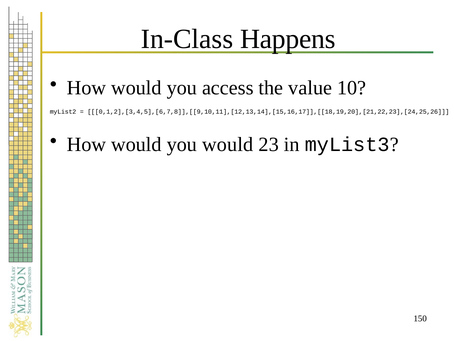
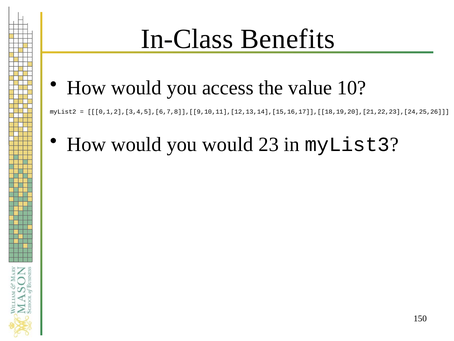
Happens: Happens -> Benefits (288, 39)
